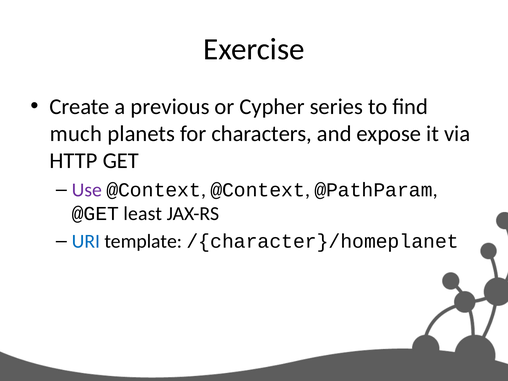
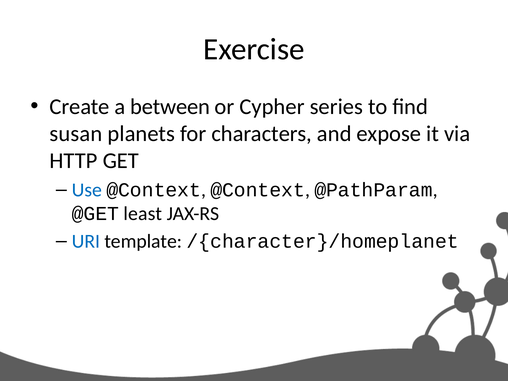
previous: previous -> between (170, 107)
much: much -> susan (76, 134)
Use colour: purple -> blue (87, 190)
